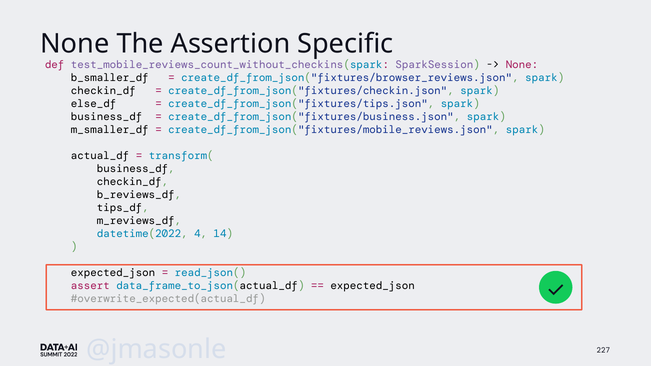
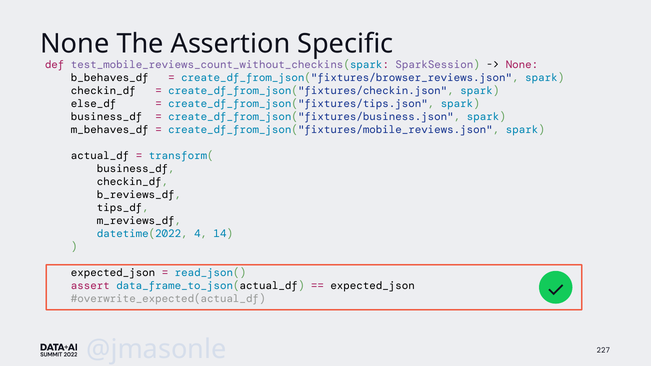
b_smaller_df: b_smaller_df -> b_behaves_df (110, 78)
m_smaller_df: m_smaller_df -> m_behaves_df (110, 130)
